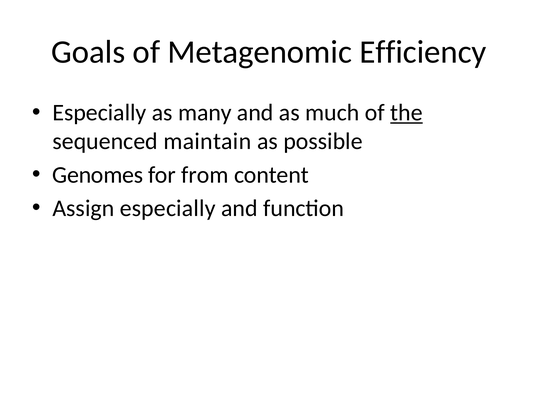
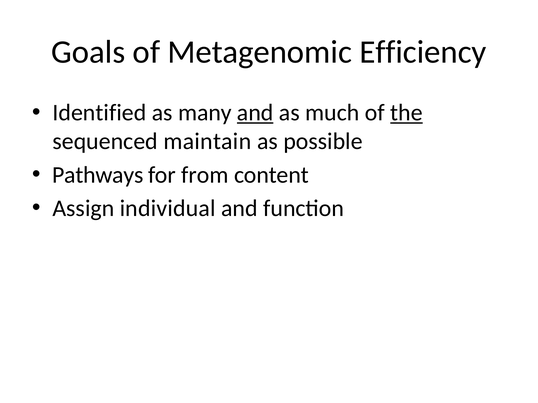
Especially: Especially -> Identified (99, 113)
and underline: none -> present (255, 113)
Genomes: Genomes -> Pathways (98, 175)
Assign especially: especially -> individual (168, 209)
